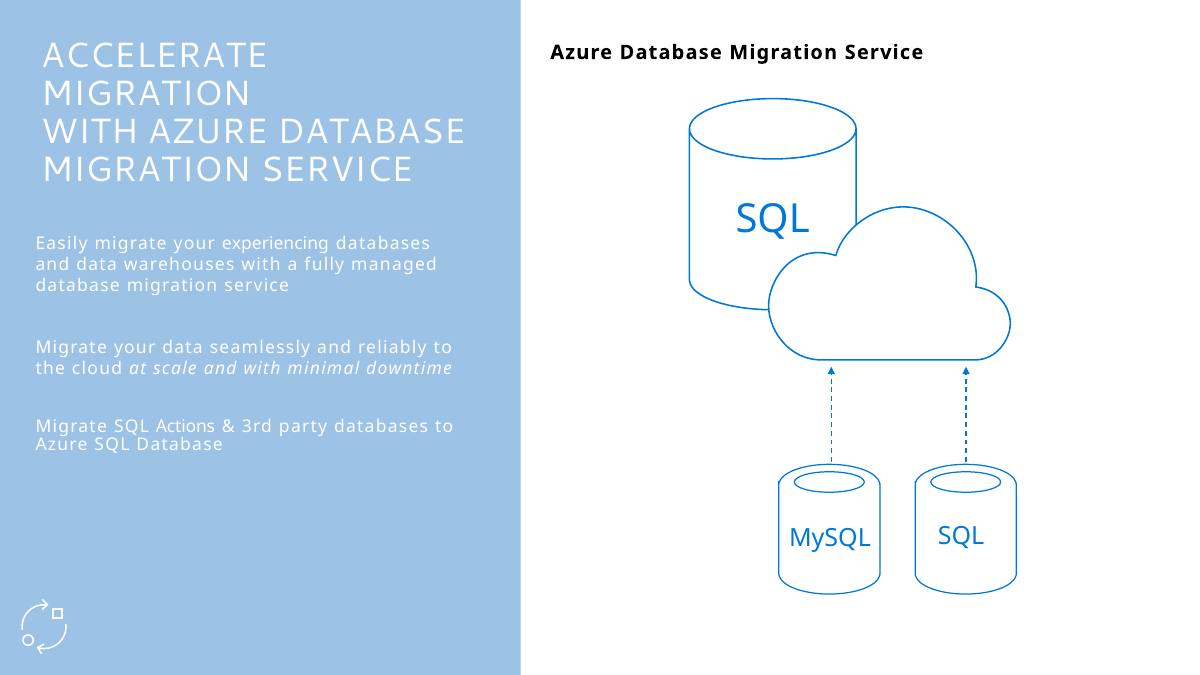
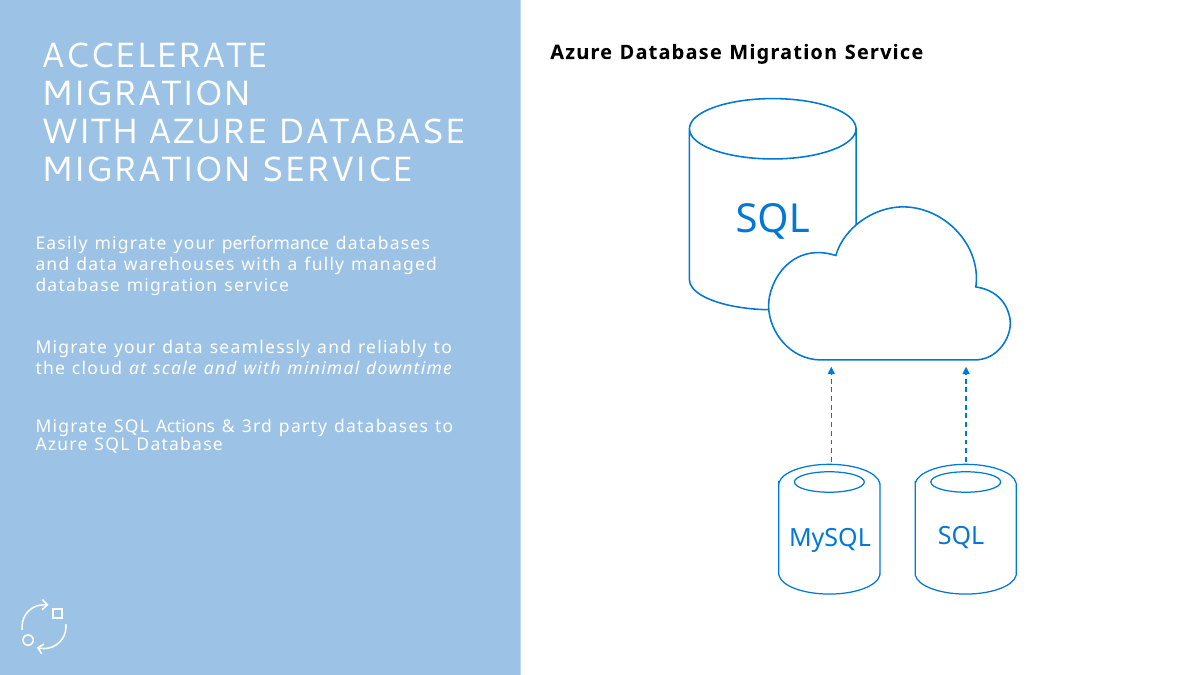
experiencing: experiencing -> performance (275, 244)
